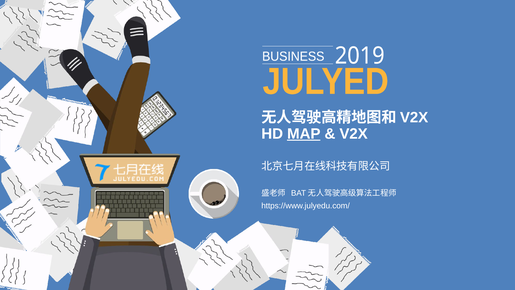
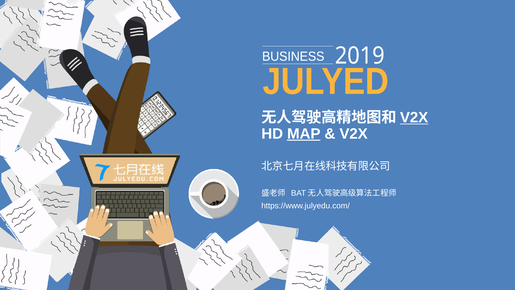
V2X underline: none -> present (414, 117)
